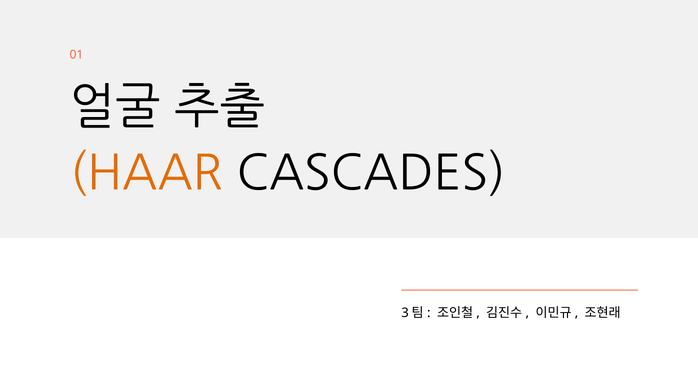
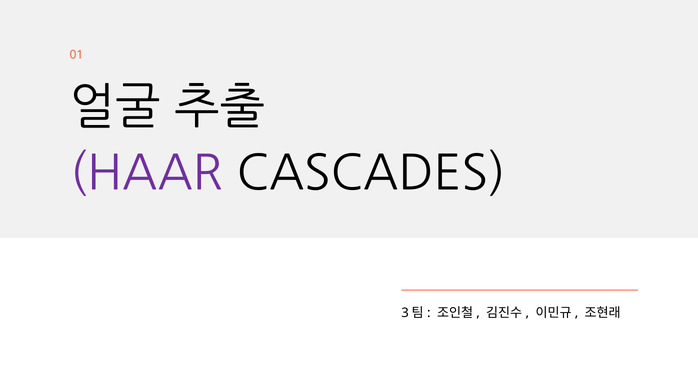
HAAR colour: orange -> purple (146, 174)
